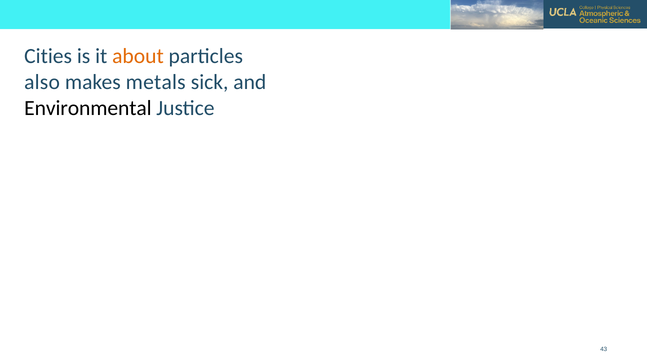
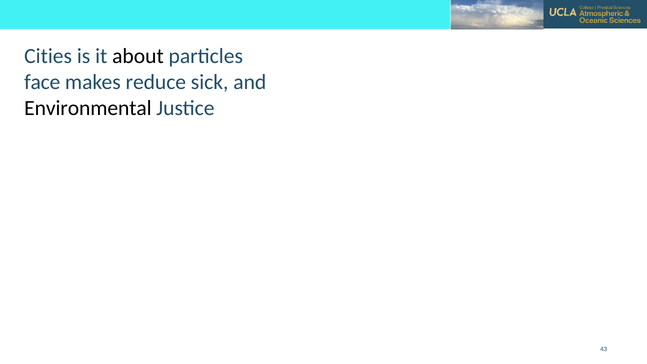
about colour: orange -> black (138, 56)
also: also -> face (42, 82)
metals: metals -> reduce (156, 82)
